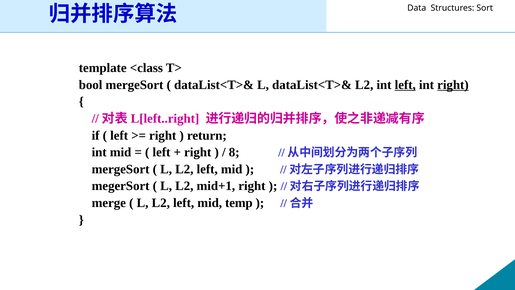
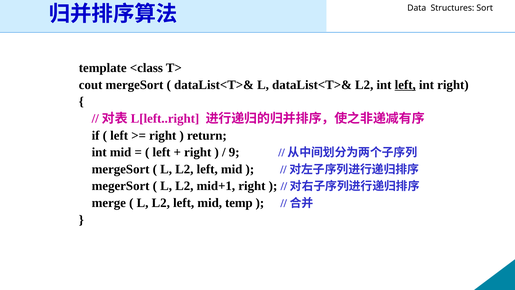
bool: bool -> cout (91, 85)
right underline: present -> none (453, 85)
8: 8 -> 9 (234, 152)
